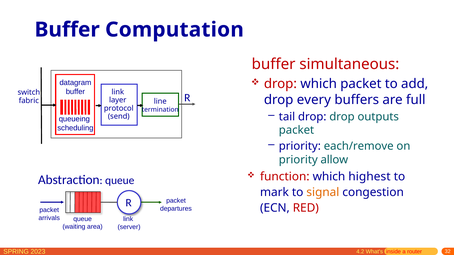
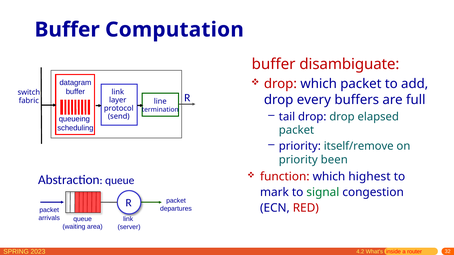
simultaneous: simultaneous -> disambiguate (349, 64)
outputs: outputs -> elapsed (378, 117)
each/remove: each/remove -> itself/remove (359, 146)
allow: allow -> been (334, 160)
signal colour: orange -> green (323, 193)
